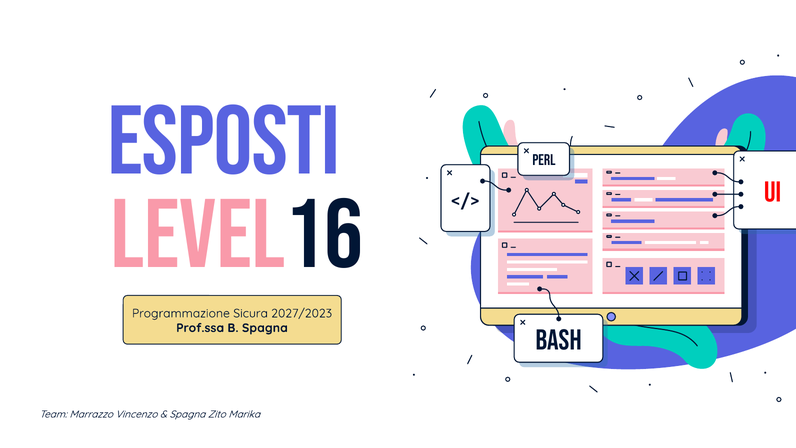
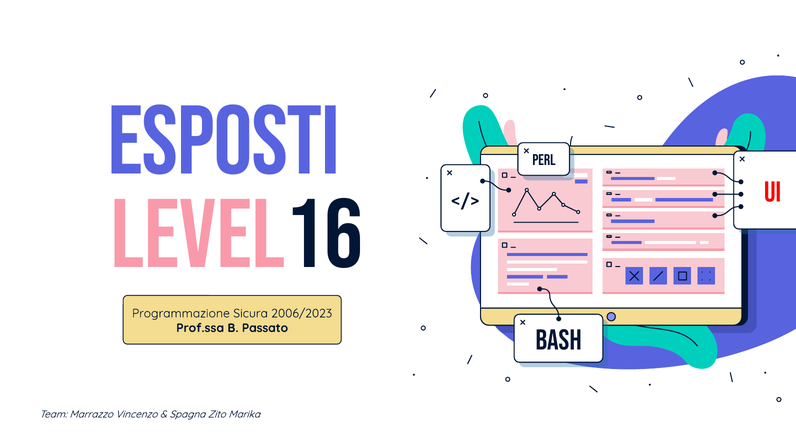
2027/2023: 2027/2023 -> 2006/2023 (302, 313)
B Spagna: Spagna -> Passato (265, 328)
